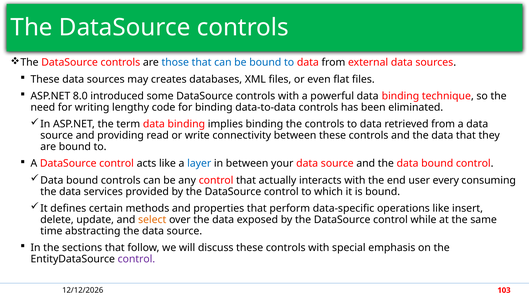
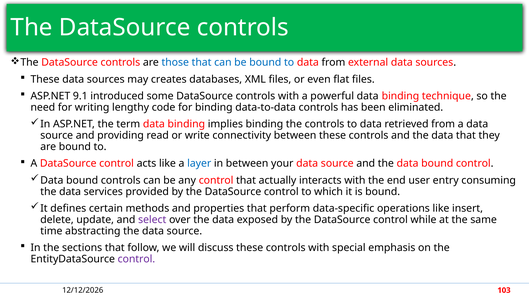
8.0: 8.0 -> 9.1 (80, 96)
every: every -> entry (446, 181)
select colour: orange -> purple (152, 220)
